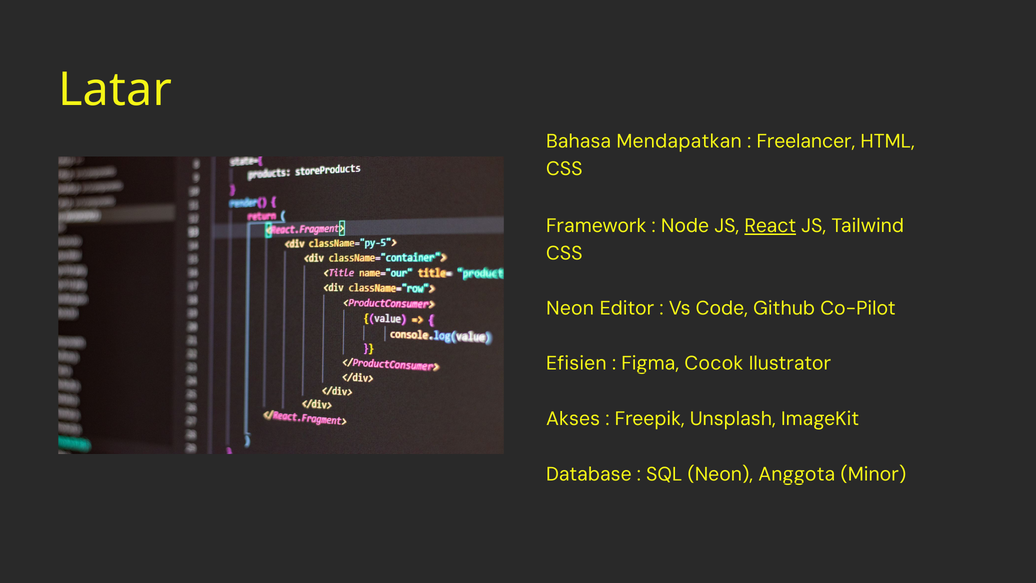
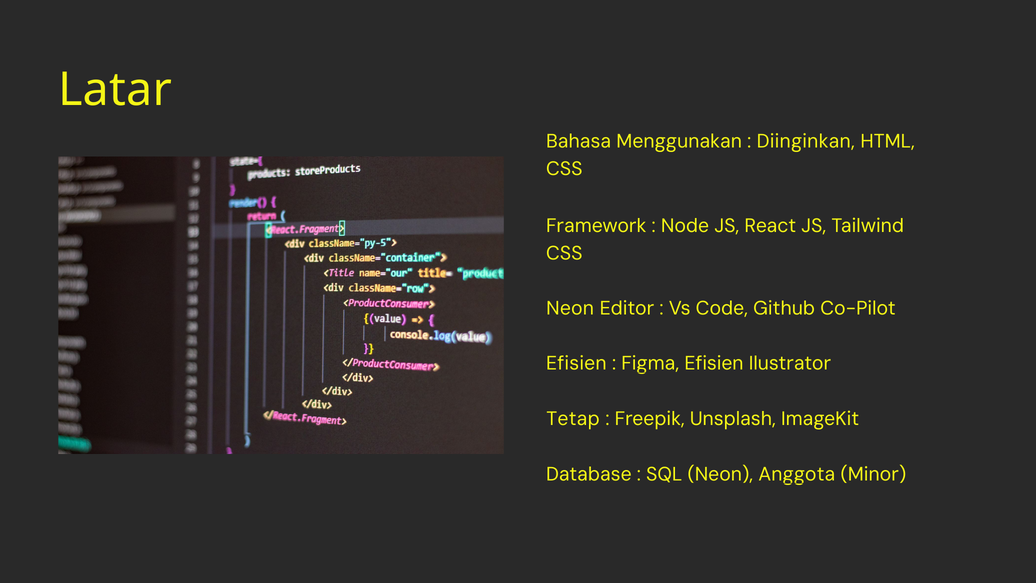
Mendapatkan: Mendapatkan -> Menggunakan (679, 141)
Freelancer: Freelancer -> Diinginkan (806, 141)
React underline: present -> none (770, 226)
Figma Cocok: Cocok -> Efisien (714, 363)
Akses: Akses -> Tetap (573, 419)
